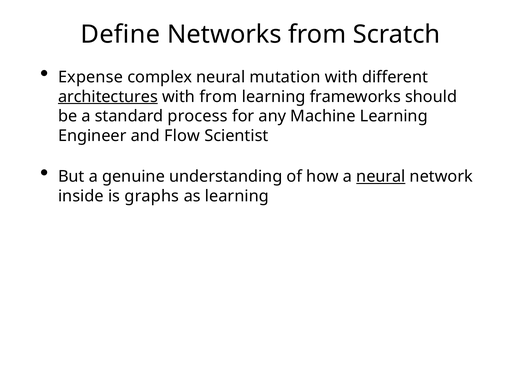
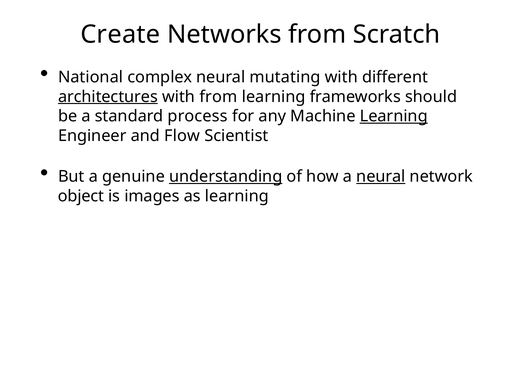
Define: Define -> Create (120, 35)
Expense: Expense -> National (91, 77)
mutation: mutation -> mutating (285, 77)
Learning underline: none -> present (394, 116)
understanding underline: none -> present (226, 177)
inside: inside -> object (81, 196)
graphs: graphs -> images (152, 196)
